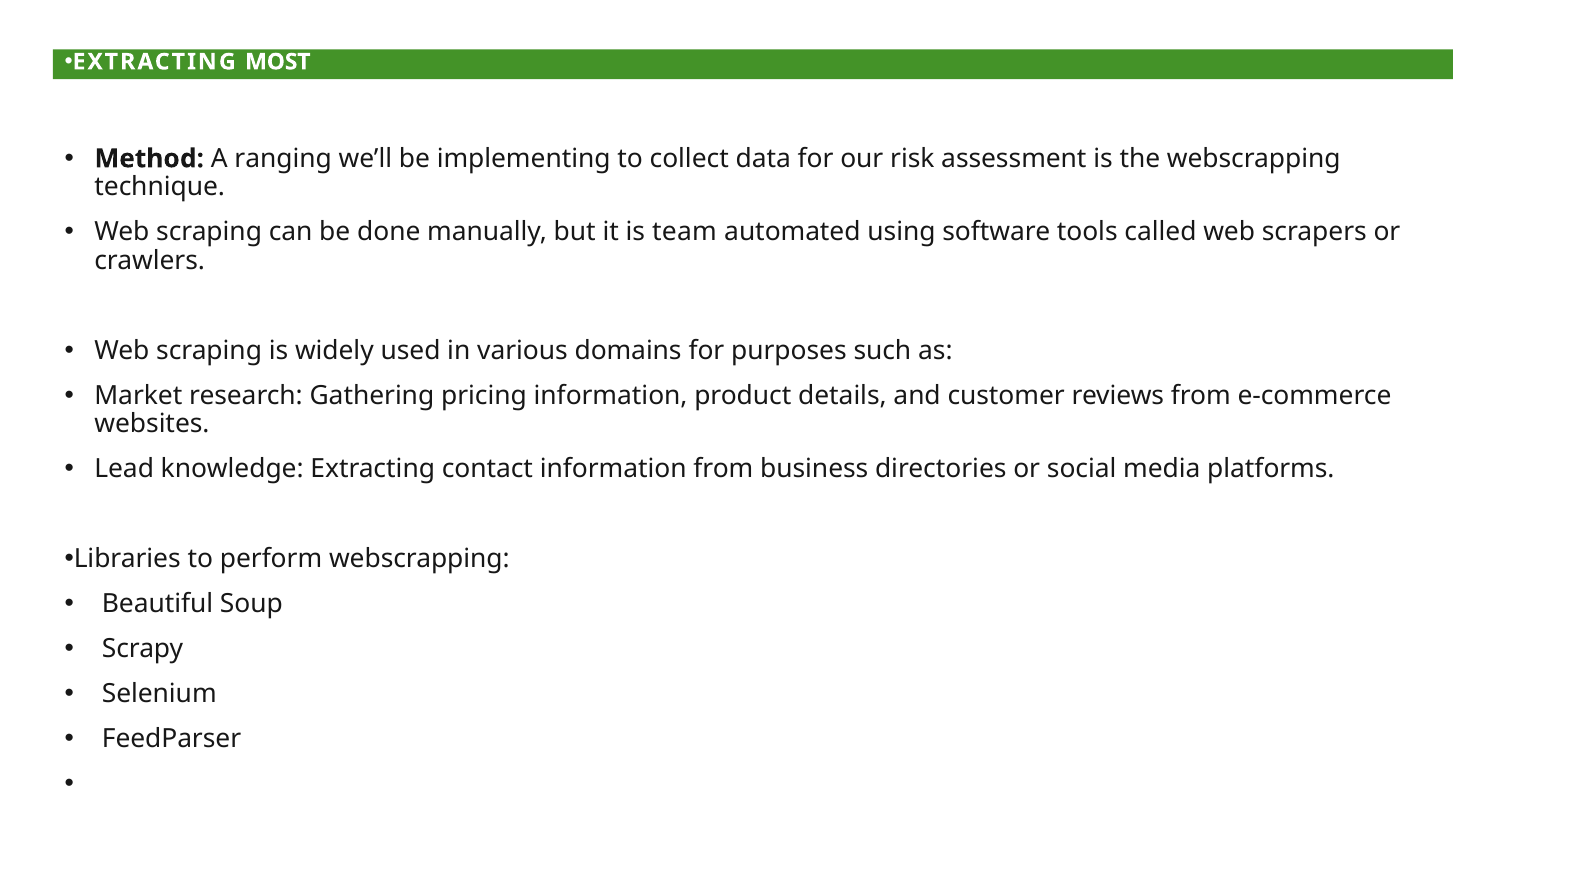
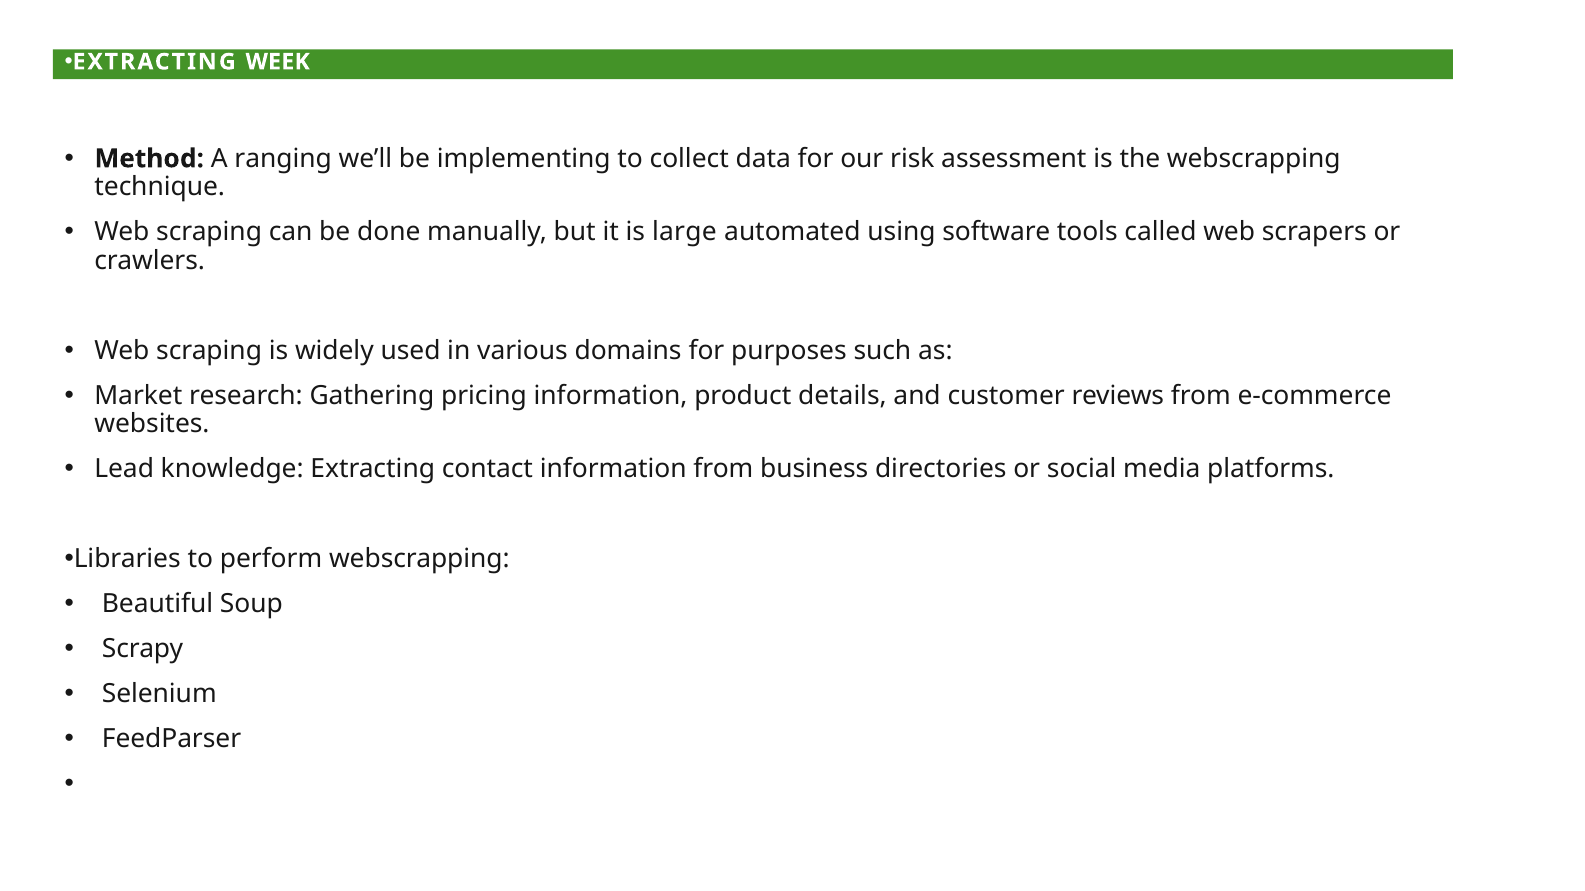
MOST: MOST -> WEEK (278, 62)
team: team -> large (684, 232)
